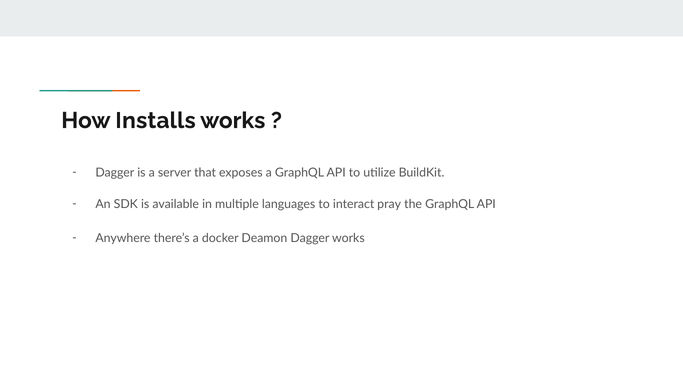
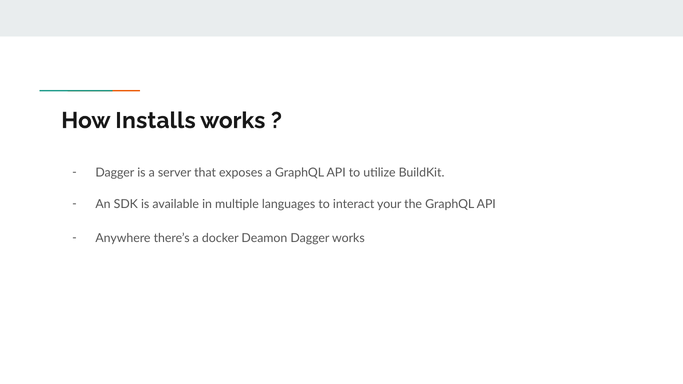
pray: pray -> your (389, 204)
